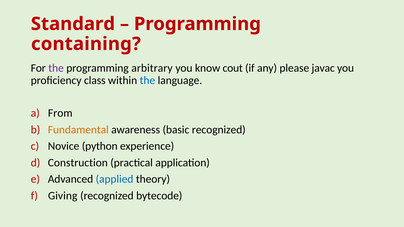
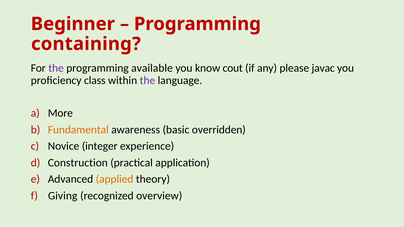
Standard: Standard -> Beginner (73, 24)
arbitrary: arbitrary -> available (152, 68)
the colour: blue -> purple (147, 80)
From: From -> More (60, 113)
basic recognized: recognized -> overridden (219, 130)
python: python -> integer (100, 146)
applied colour: blue -> orange (115, 179)
bytecode: bytecode -> overview (159, 196)
